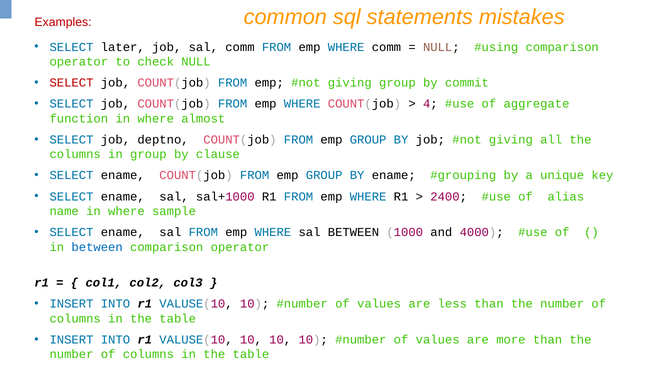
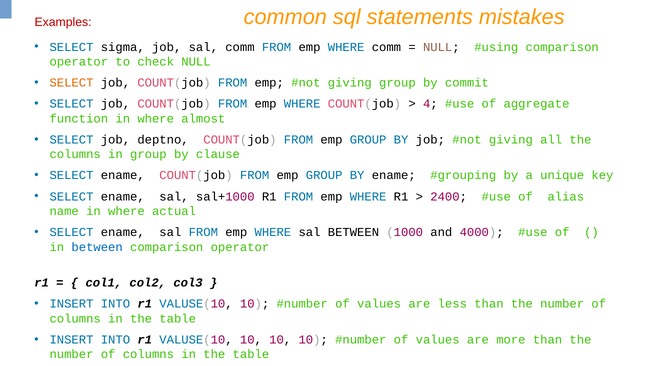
later: later -> sigma (123, 47)
SELECT colour: red -> orange (71, 83)
sample: sample -> actual (174, 211)
